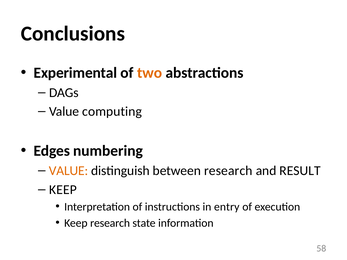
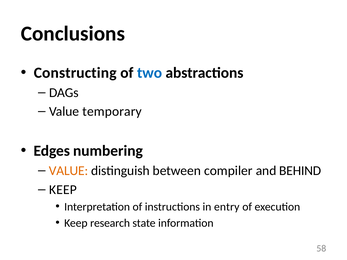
Experimental: Experimental -> Constructing (75, 73)
two colour: orange -> blue (150, 73)
computing: computing -> temporary (112, 112)
between research: research -> compiler (228, 171)
RESULT: RESULT -> BEHIND (300, 171)
